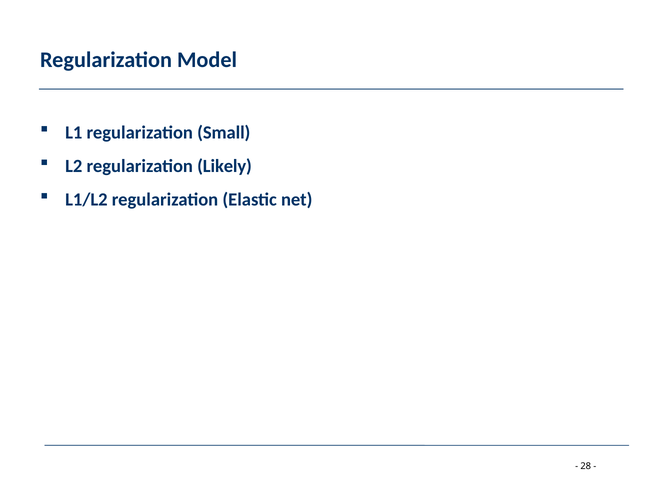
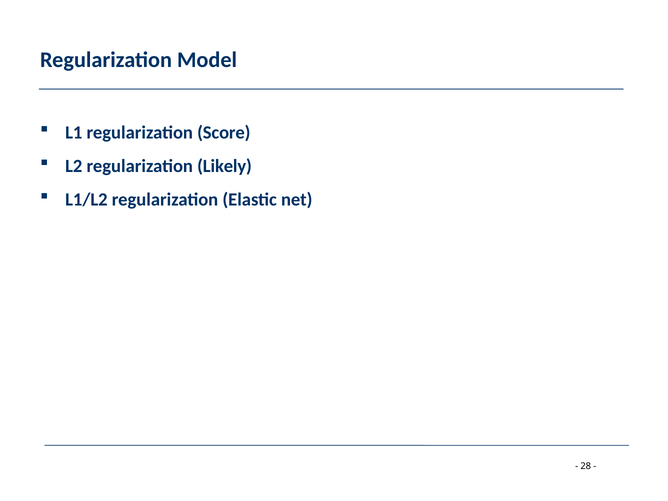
Small: Small -> Score (224, 133)
